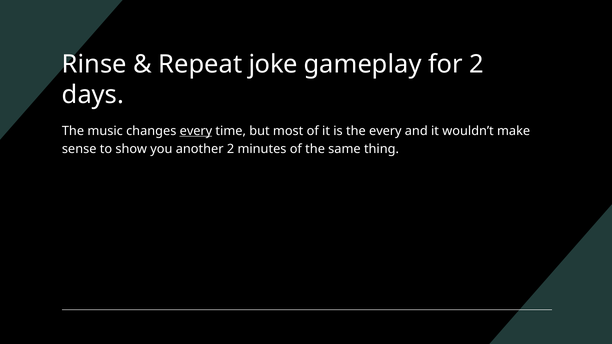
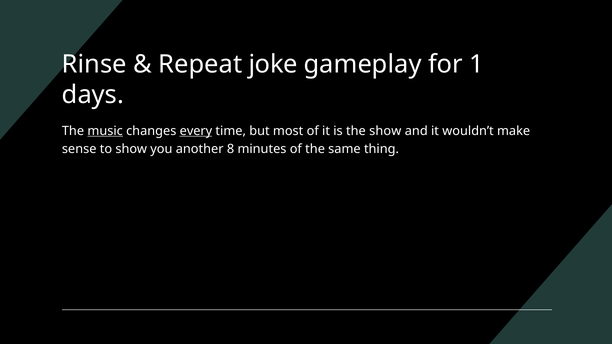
for 2: 2 -> 1 (477, 64)
music underline: none -> present (105, 131)
the every: every -> show (385, 131)
another 2: 2 -> 8 (231, 149)
